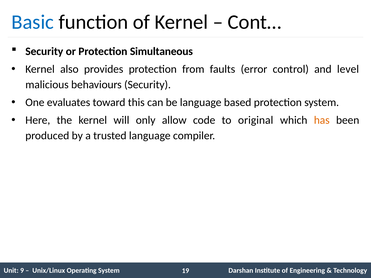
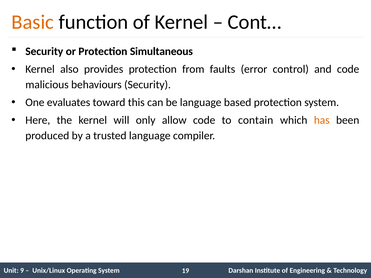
Basic colour: blue -> orange (33, 22)
and level: level -> code (348, 69)
original: original -> contain (256, 120)
